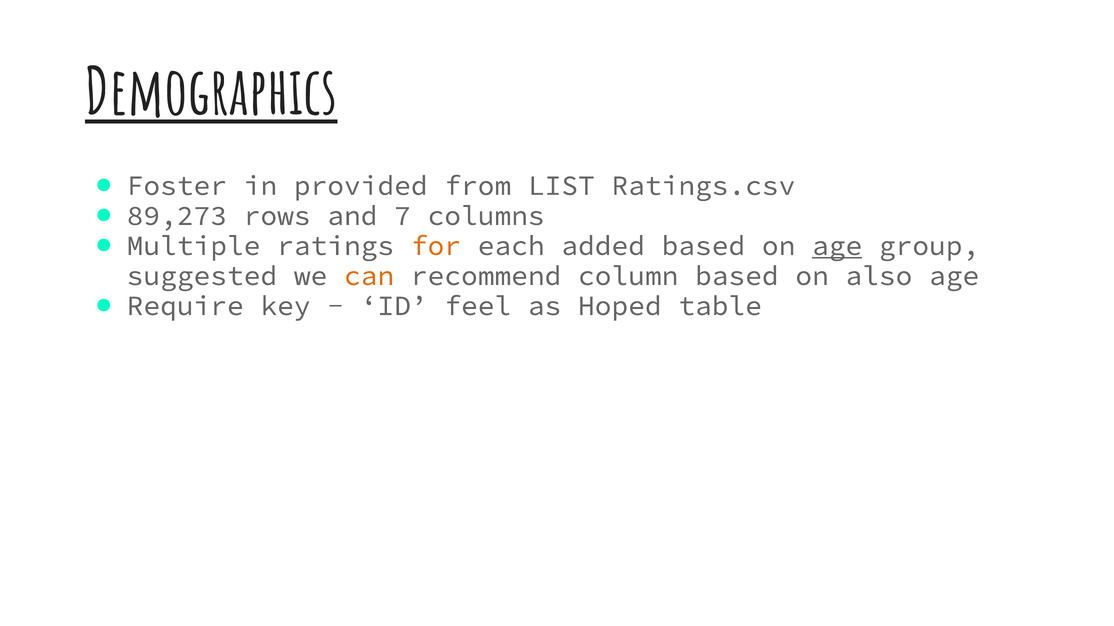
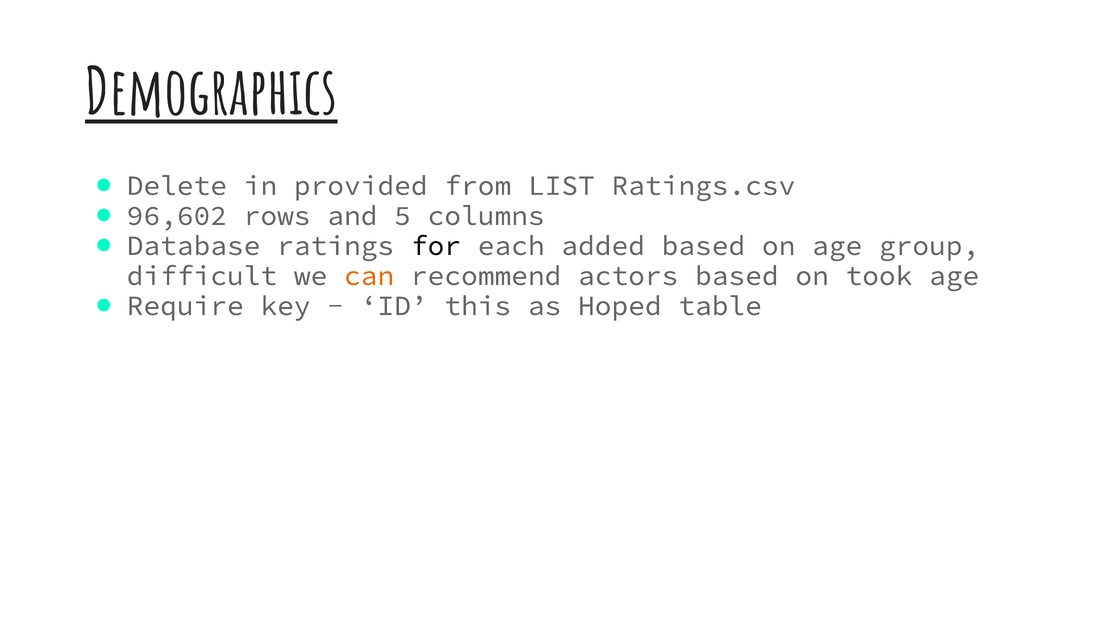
Foster: Foster -> Delete (177, 186)
89,273: 89,273 -> 96,602 (177, 216)
7: 7 -> 5 (403, 216)
Multiple: Multiple -> Database (194, 246)
for colour: orange -> black (436, 246)
age underline: present -> none (837, 246)
suggested: suggested -> difficult (202, 276)
column: column -> actors (628, 276)
also: also -> took (879, 276)
feel: feel -> this (478, 306)
